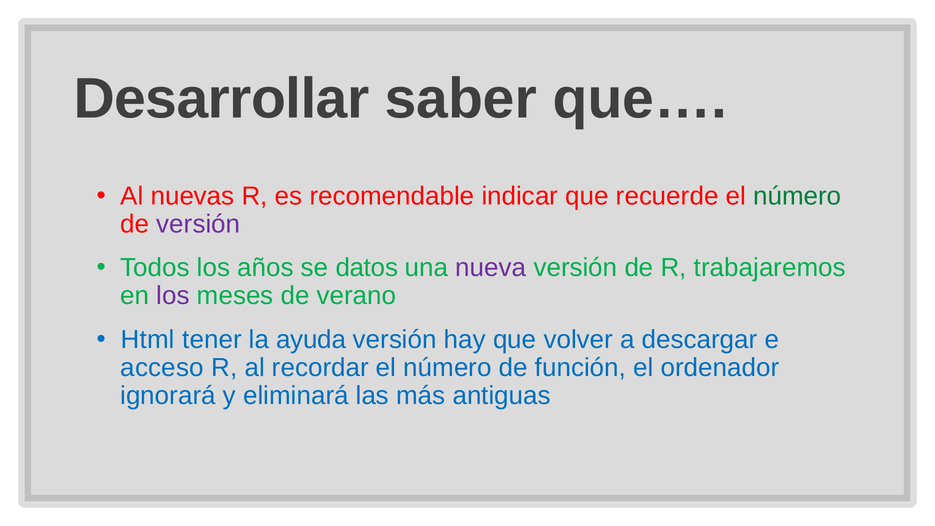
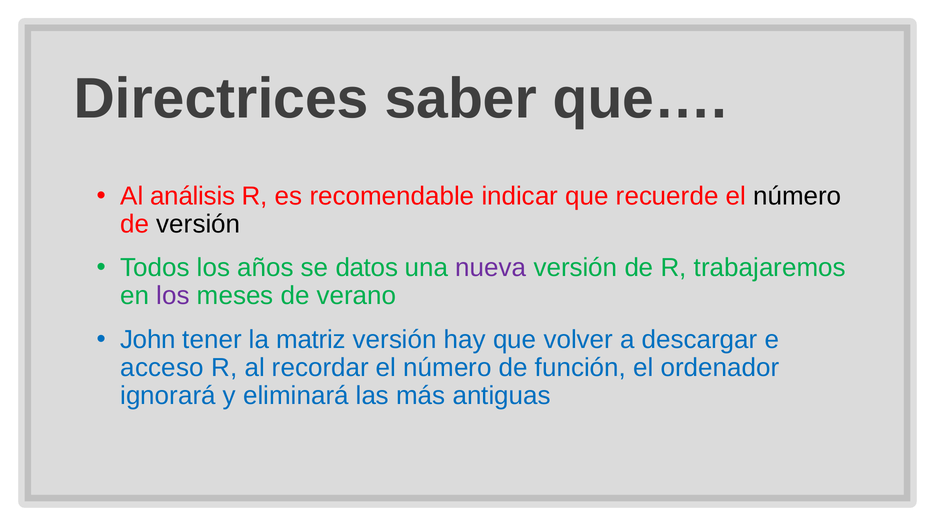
Desarrollar: Desarrollar -> Directrices (221, 99)
nuevas: nuevas -> análisis (193, 196)
número colour: green -> black (797, 196)
versión colour: purple -> black (198, 224)
Html: Html -> John (148, 339)
ayuda: ayuda -> matriz (311, 339)
